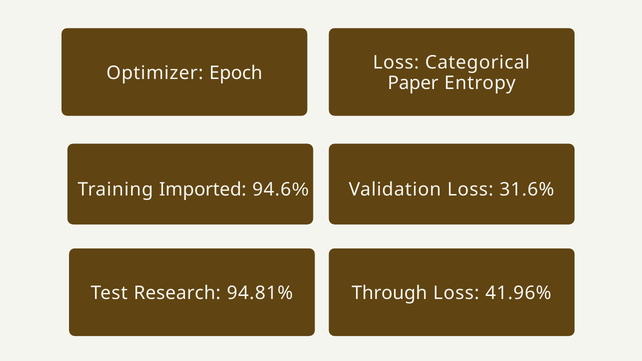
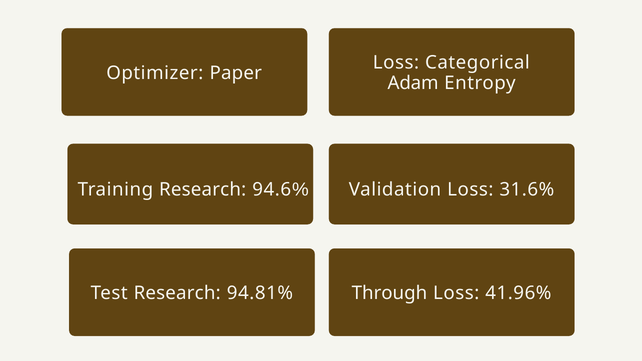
Epoch: Epoch -> Paper (236, 73)
Paper: Paper -> Adam (413, 83)
Training Imported: Imported -> Research (203, 190)
